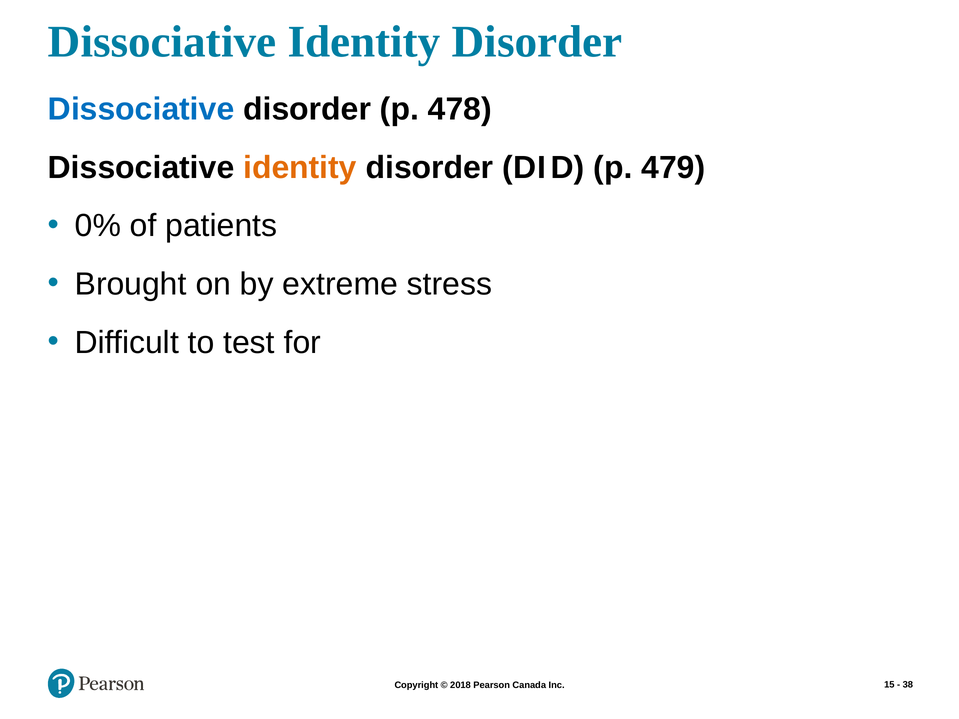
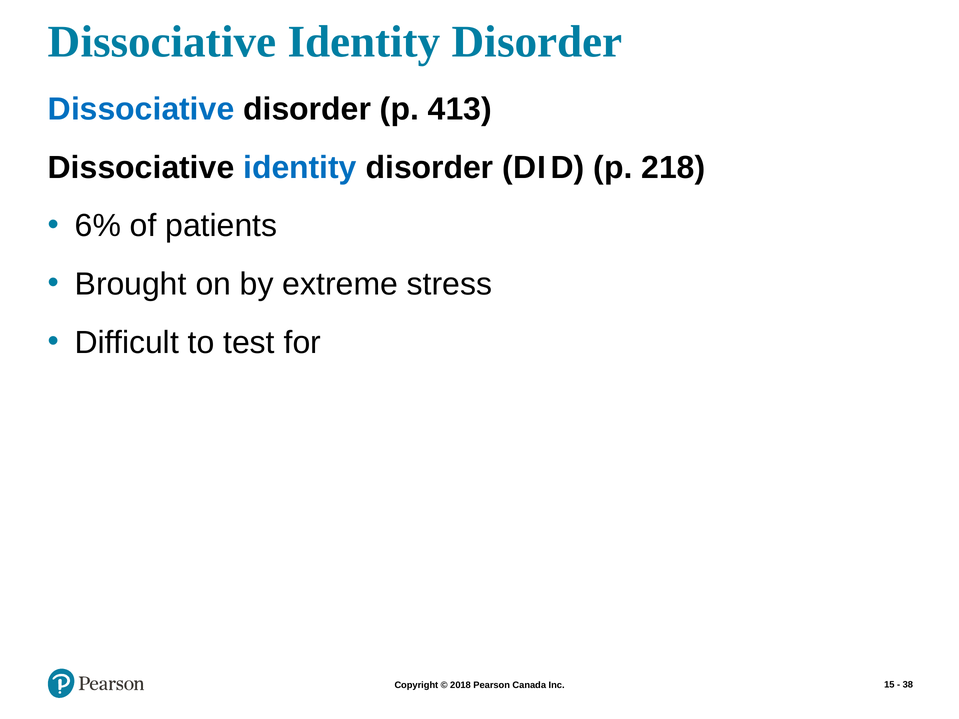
478: 478 -> 413 (460, 109)
identity colour: orange -> blue (300, 168)
479: 479 -> 218 (673, 168)
0%: 0% -> 6% (98, 226)
